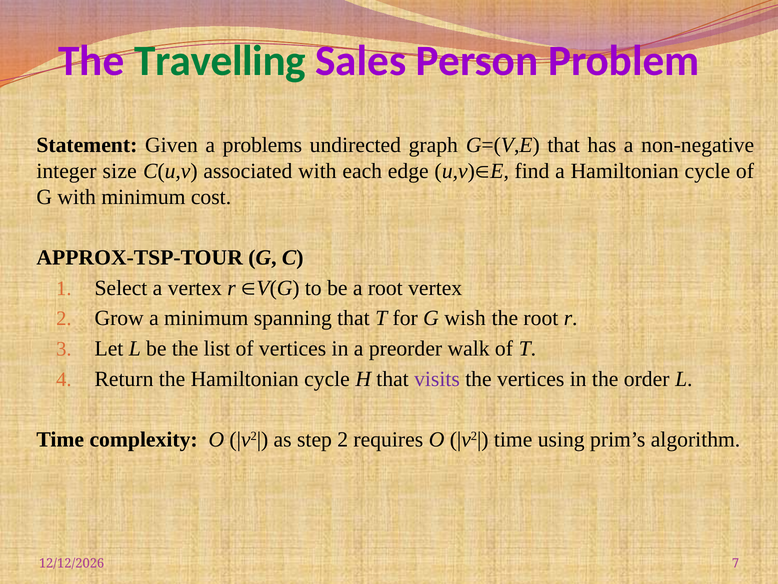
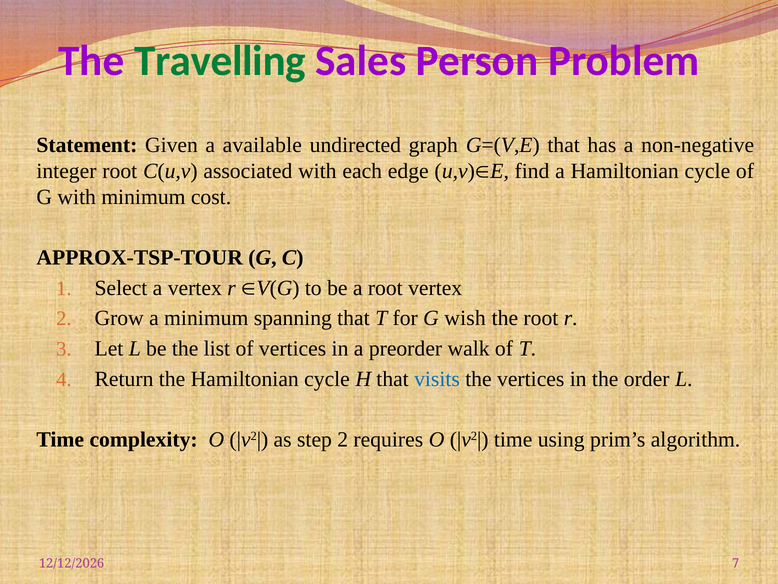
problems: problems -> available (262, 145)
integer size: size -> root (120, 171)
visits colour: purple -> blue (437, 379)
